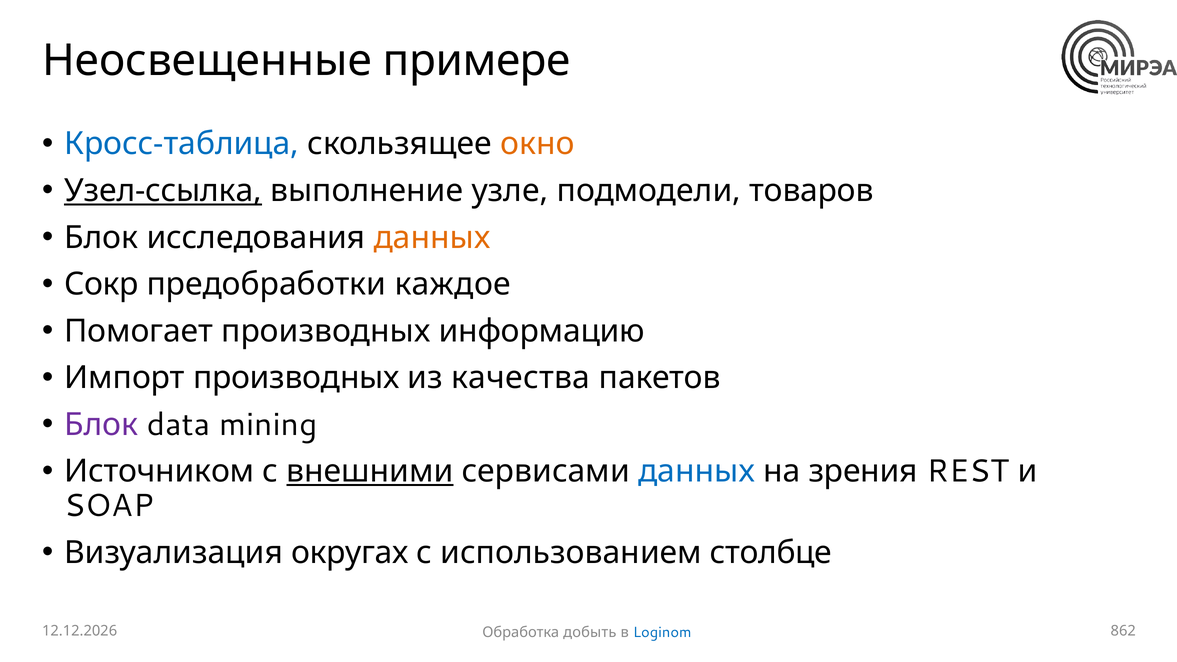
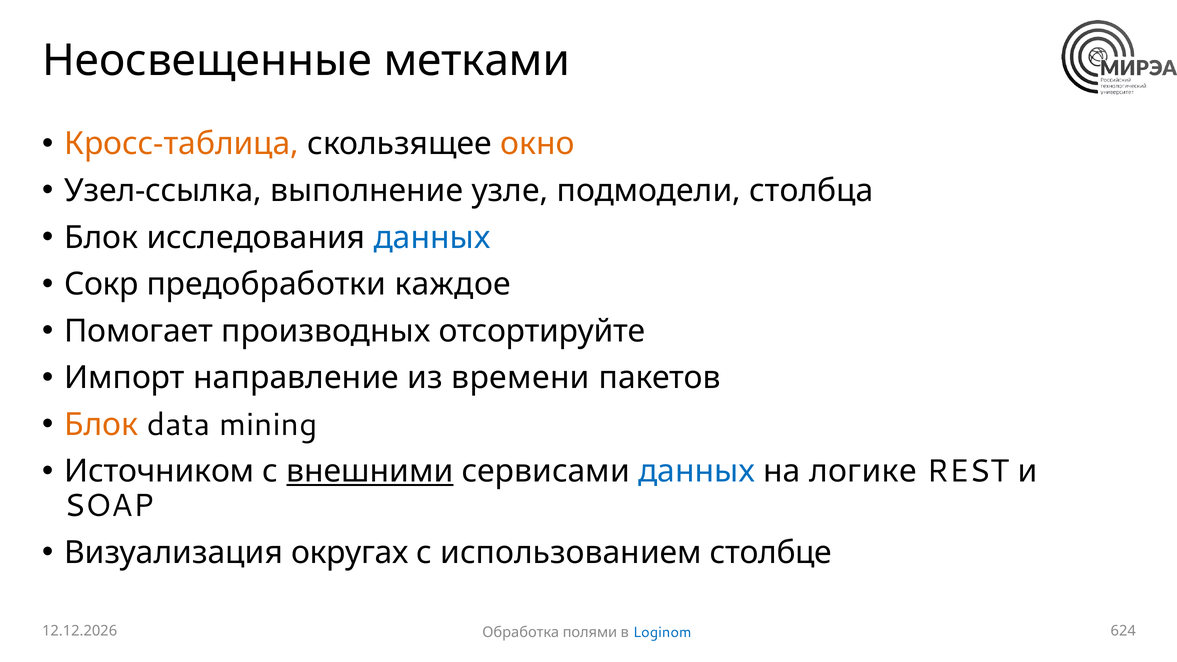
примере: примере -> метками (477, 61)
Кросс-таблица colour: blue -> orange (182, 144)
Узел-ссылка underline: present -> none (163, 191)
товаров: товаров -> столбца (811, 191)
данных colour: orange -> blue (432, 238)
информацию: информацию -> отсортируйте (542, 331)
Импорт производных: производных -> направление (296, 378)
качества: качества -> времени (521, 378)
Блок colour: purple -> orange (101, 425)
зрения: зрения -> логике (863, 471)
862: 862 -> 624 (1123, 631)
добыть: добыть -> полями (590, 632)
